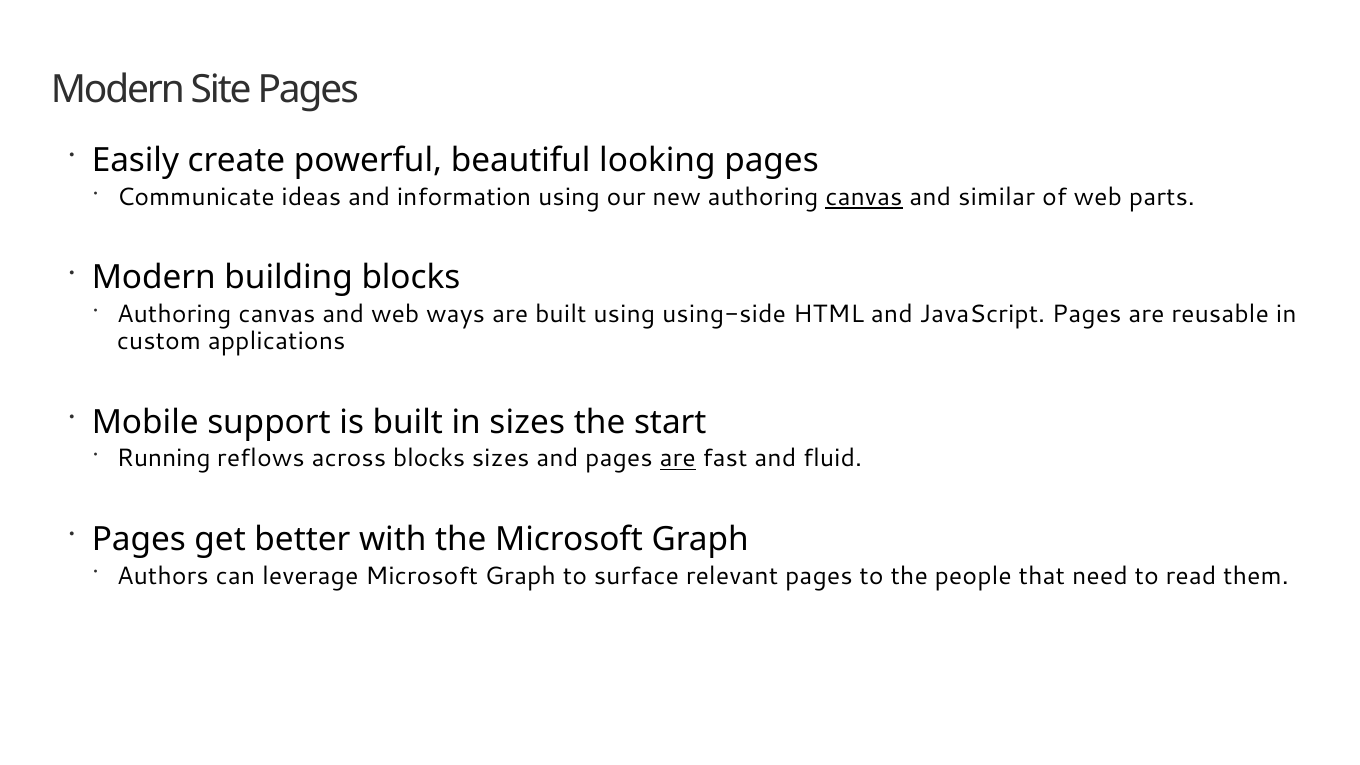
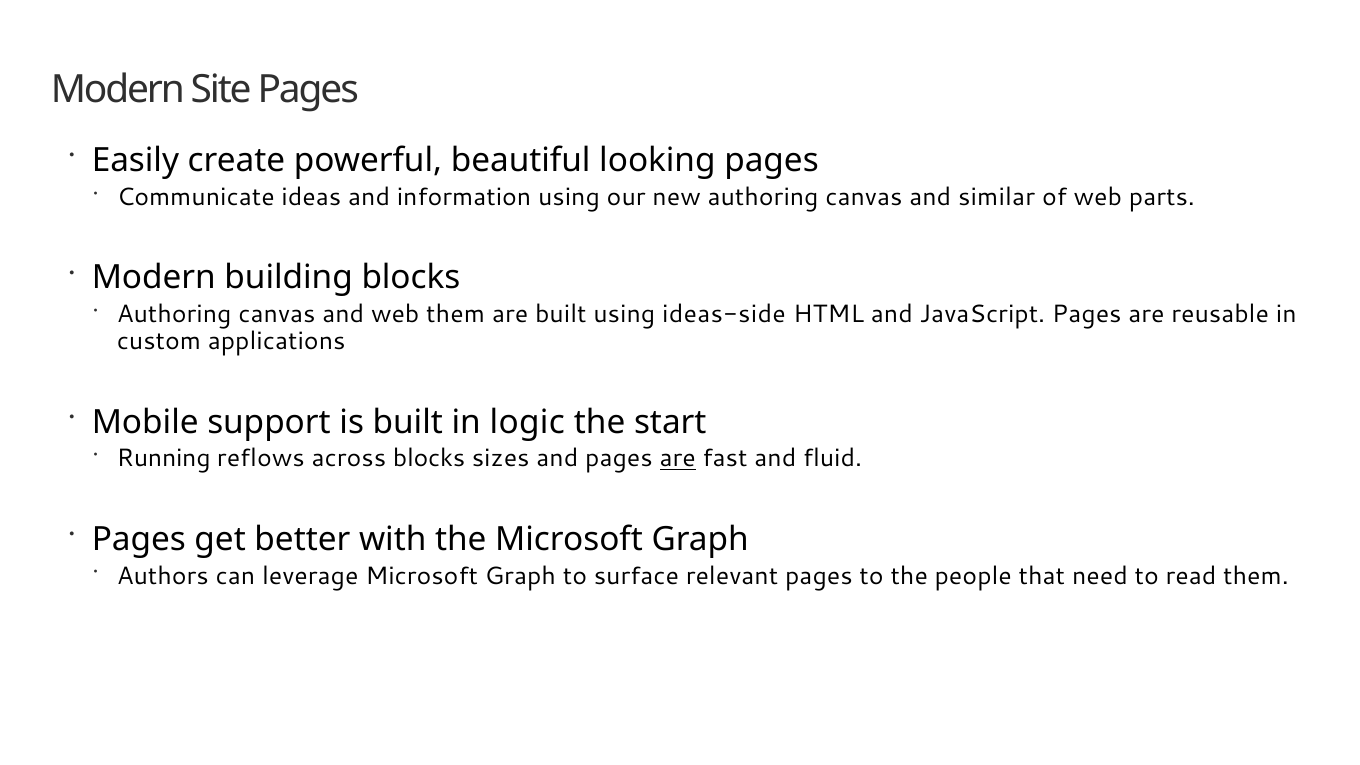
canvas underline: present -> none (864, 197)
web ways: ways -> them (456, 314)
using-side: using-side -> ideas-side (724, 314)
in sizes: sizes -> logic (527, 422)
